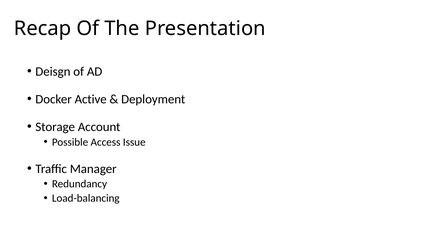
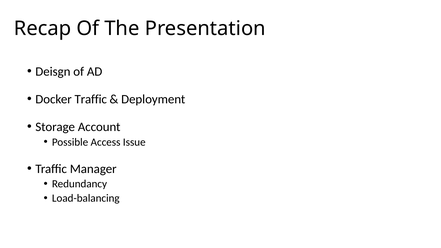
Docker Active: Active -> Traffic (91, 99)
